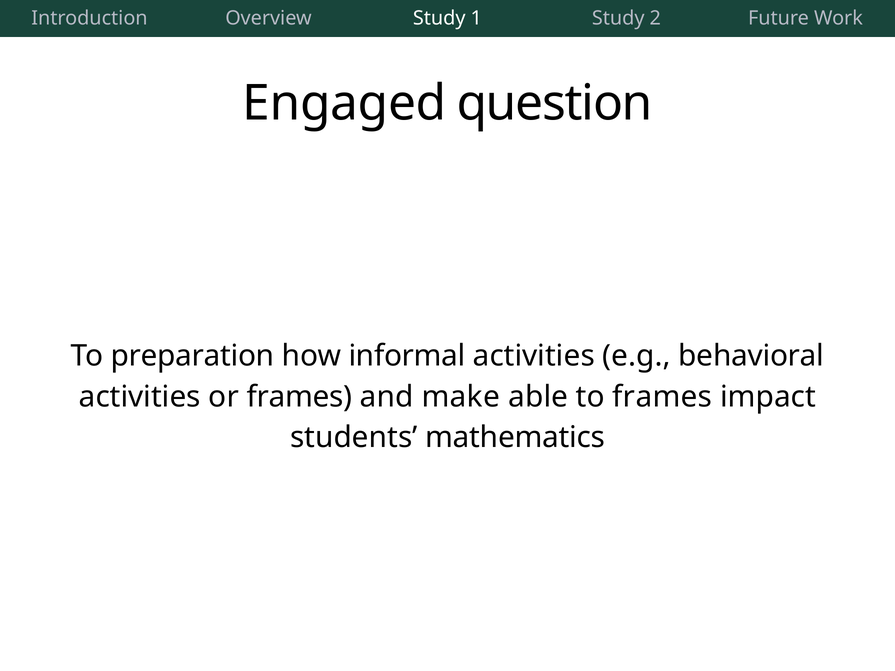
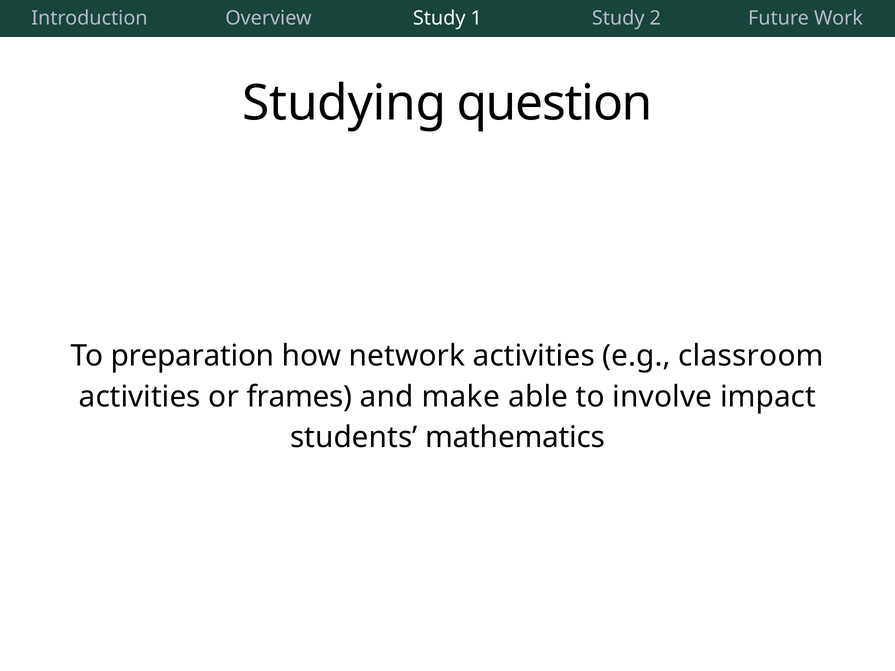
Engaged: Engaged -> Studying (344, 104)
informal: informal -> network (407, 356)
behavioral: behavioral -> classroom (751, 356)
to frames: frames -> involve (662, 397)
